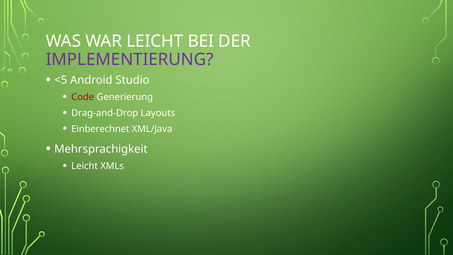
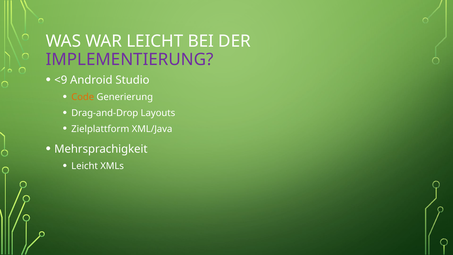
<5: <5 -> <9 (61, 80)
Code colour: red -> orange (83, 97)
Einberechnet: Einberechnet -> Zielplattform (100, 129)
